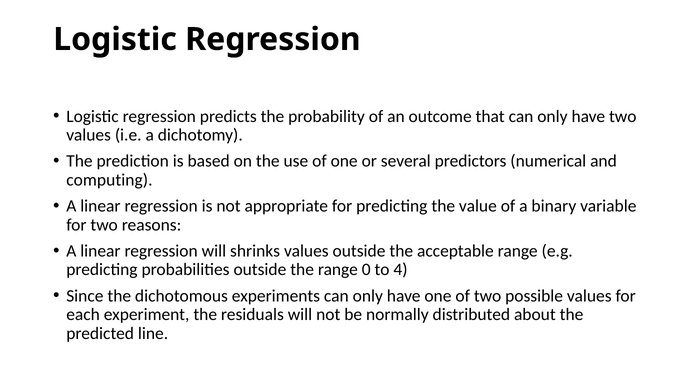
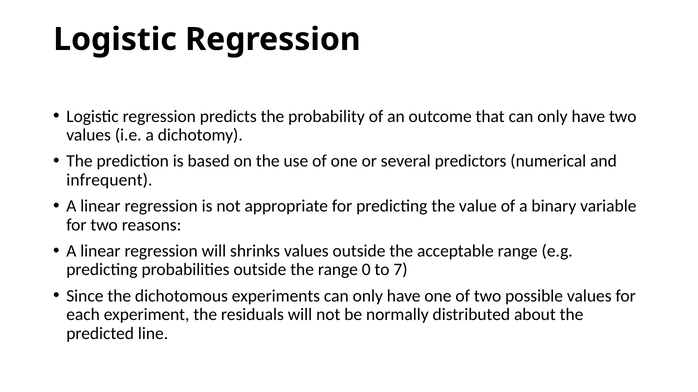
computing: computing -> infrequent (109, 180)
4: 4 -> 7 (400, 270)
